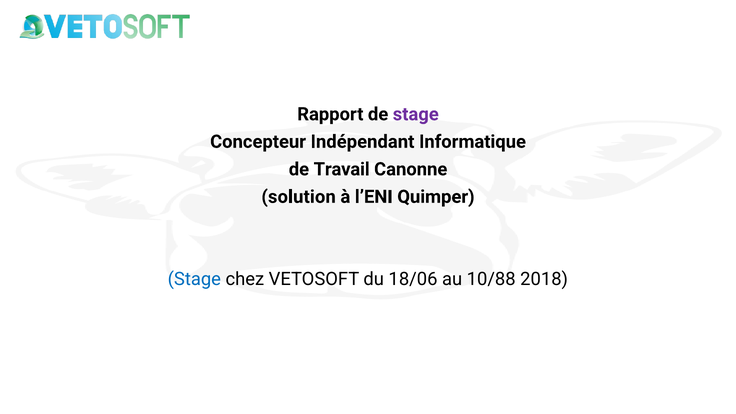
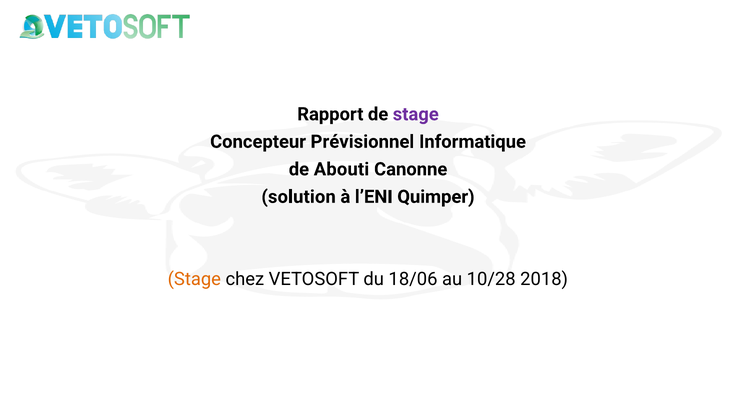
Indépendant: Indépendant -> Prévisionnel (362, 142)
Travail: Travail -> Abouti (341, 169)
Stage colour: blue -> orange (194, 279)
10/88: 10/88 -> 10/28 (491, 279)
